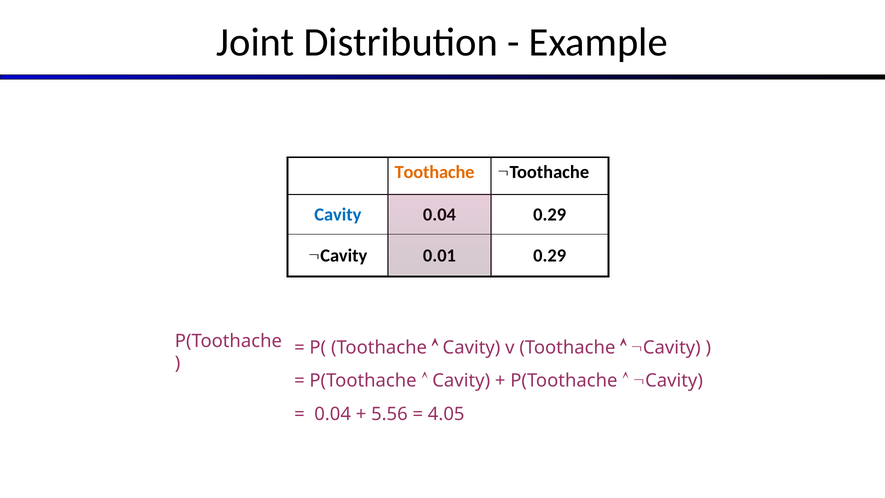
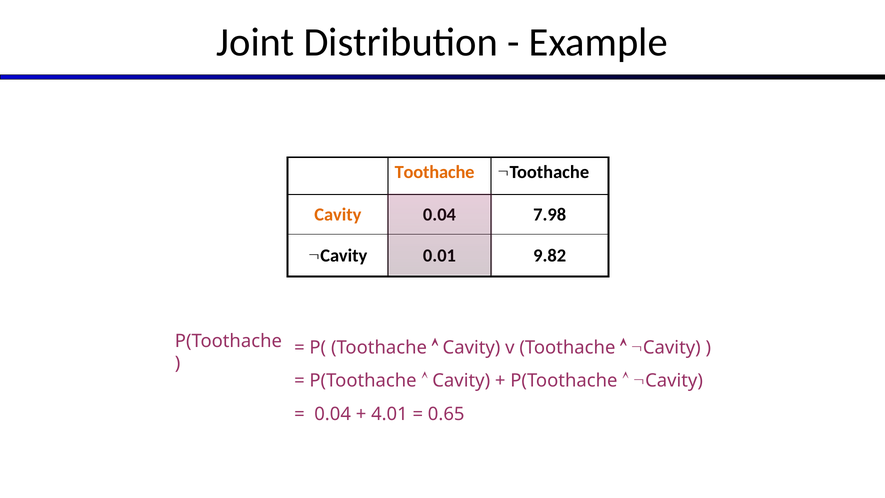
Cavity colour: blue -> orange (338, 214)
0.29: 0.29 -> 7.98 (550, 214)
0.29: 0.29 -> 9.82 (550, 255)
5.56: 5.56 -> 4.01 (389, 414)
4.05: 4.05 -> 0.65 (446, 414)
